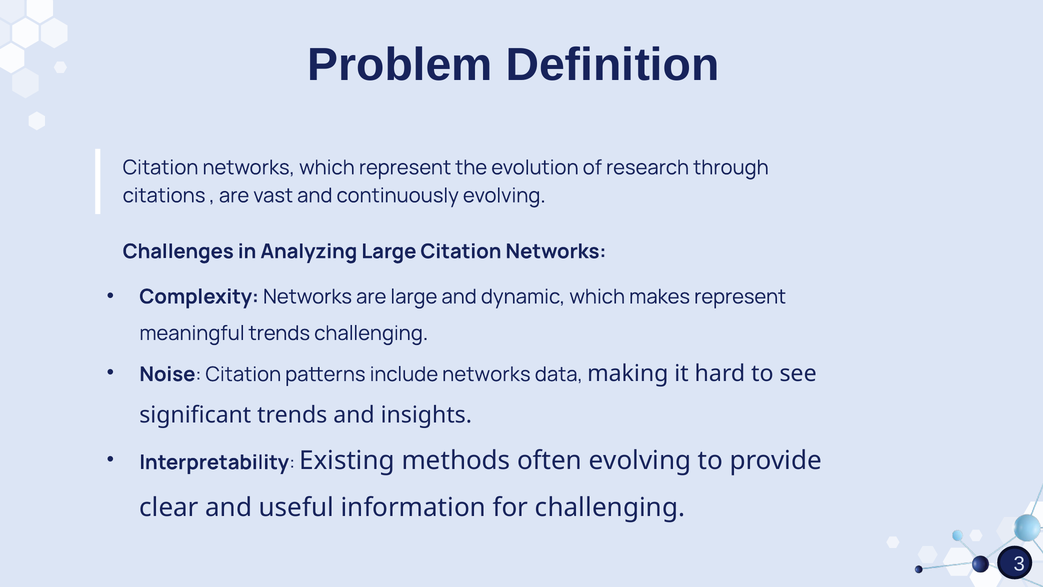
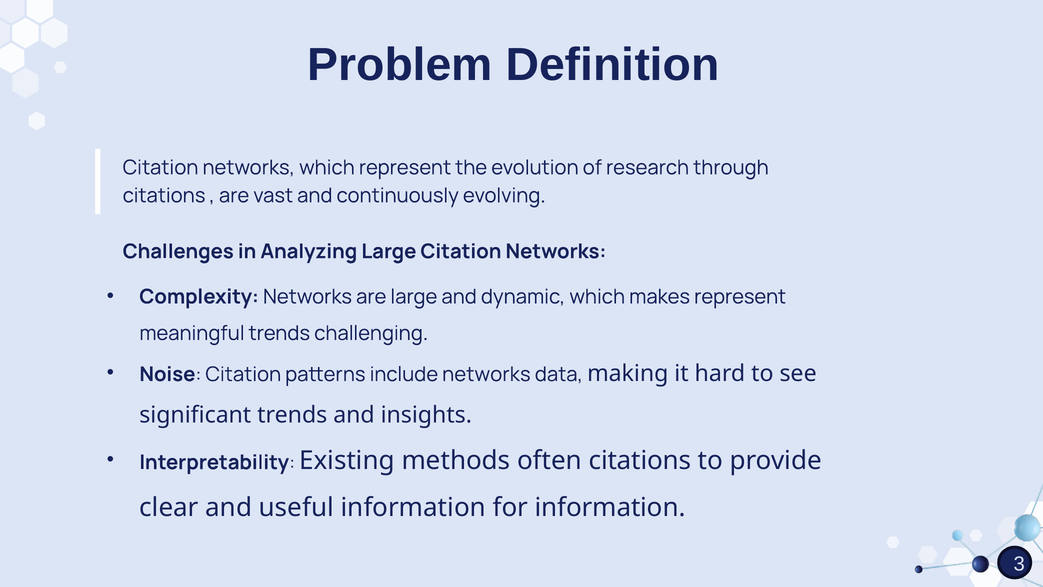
often evolving: evolving -> citations (640, 460)
for challenging: challenging -> information (610, 507)
